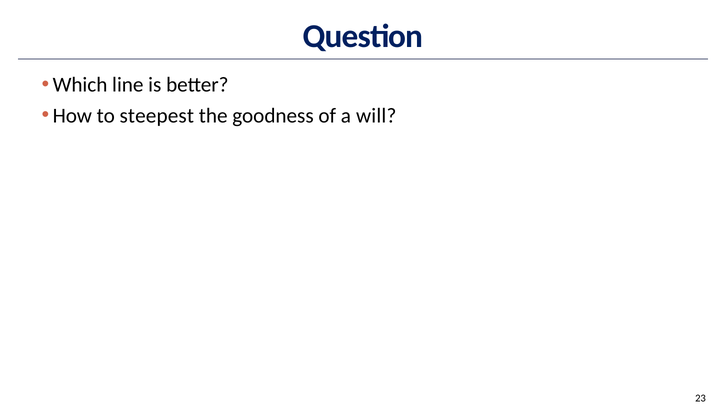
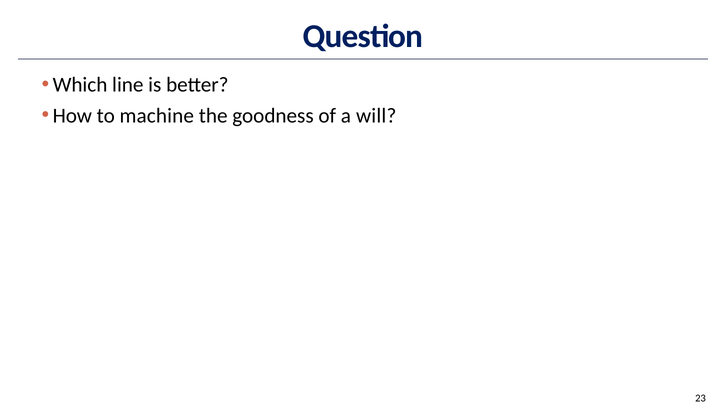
steepest: steepest -> machine (157, 116)
